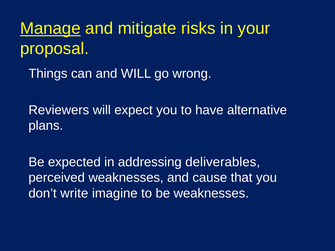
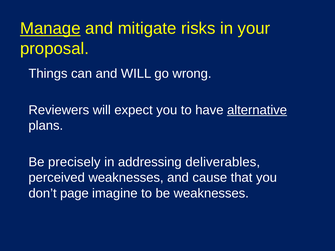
alternative underline: none -> present (257, 110)
expected: expected -> precisely (74, 162)
write: write -> page (74, 194)
